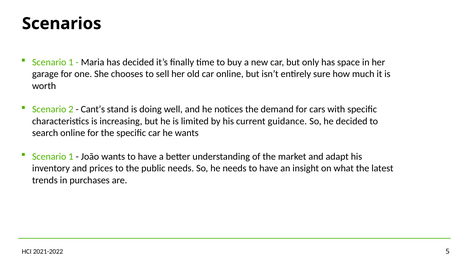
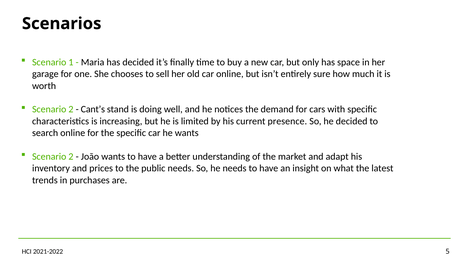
guidance: guidance -> presence (287, 121)
1: 1 -> 2 (71, 156)
